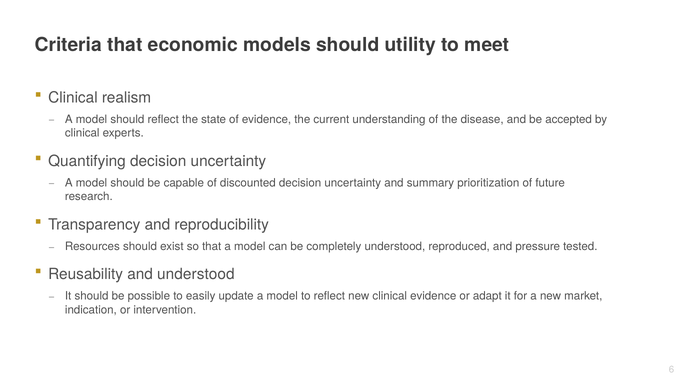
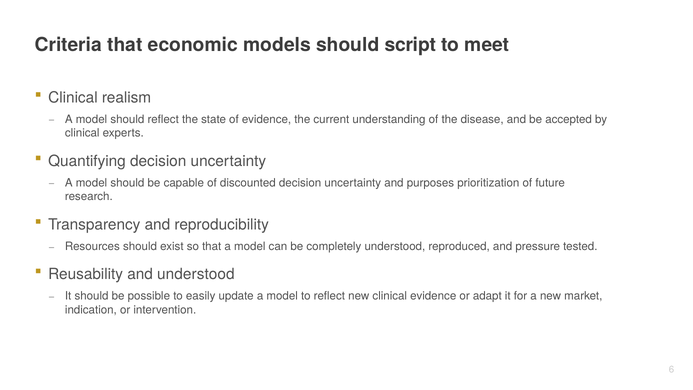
utility: utility -> script (410, 45)
summary: summary -> purposes (430, 183)
